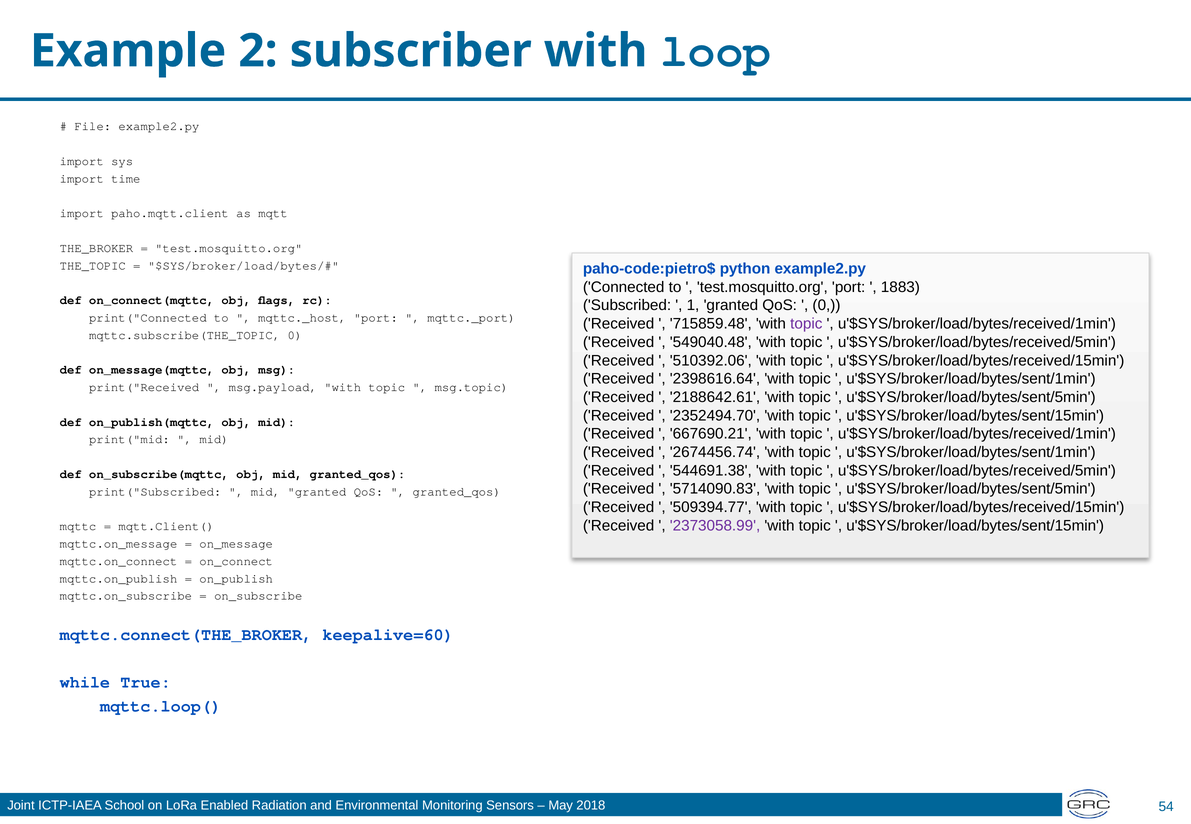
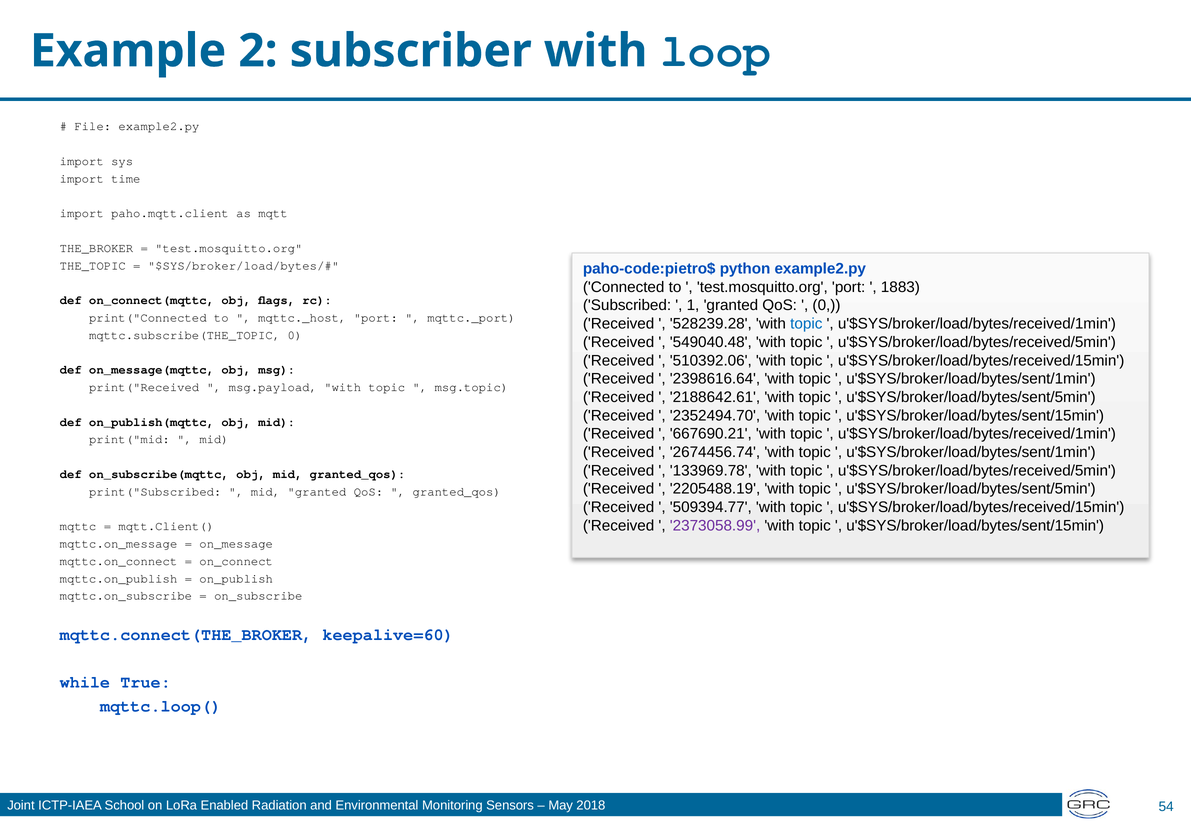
715859.48: 715859.48 -> 528239.28 (711, 324)
topic colour: purple -> blue (806, 324)
544691.38: 544691.38 -> 133969.78 (711, 471)
5714090.83: 5714090.83 -> 2205488.19 (715, 489)
